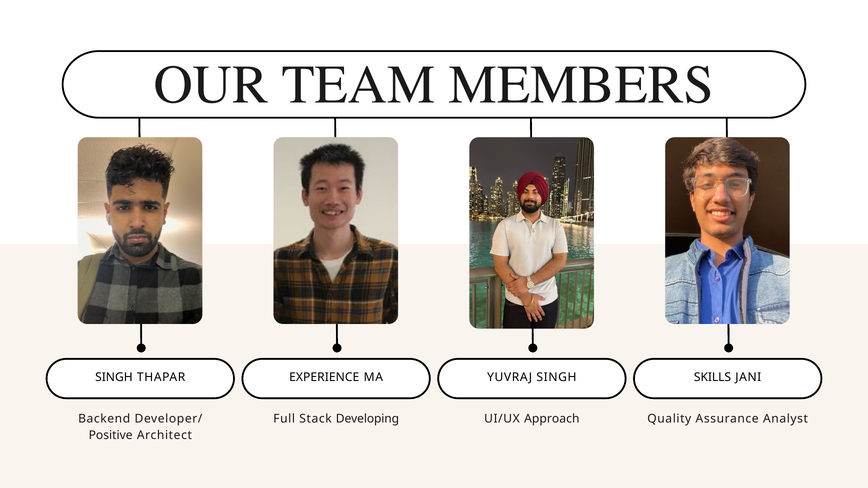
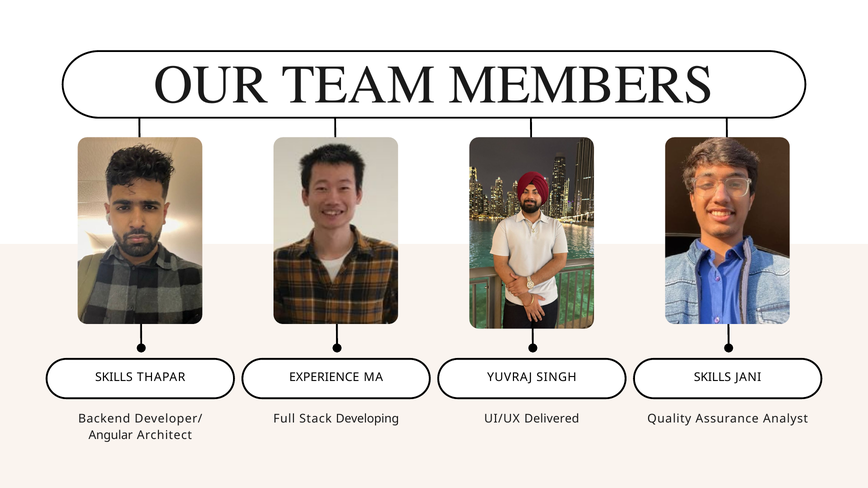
SINGH: SINGH -> SKILLS (114, 377)
Approach: Approach -> Delivered (552, 419)
Positive: Positive -> Angular (111, 436)
